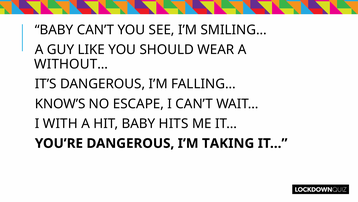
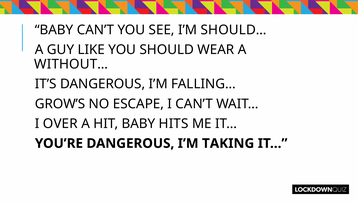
SMILING…: SMILING… -> SHOULD… (234, 30)
KNOW’S: KNOW’S -> GROW’S (60, 104)
WITH: WITH -> OVER (60, 123)
